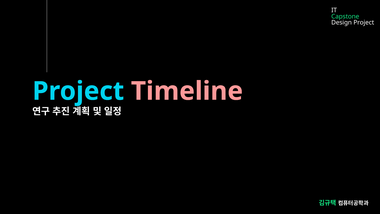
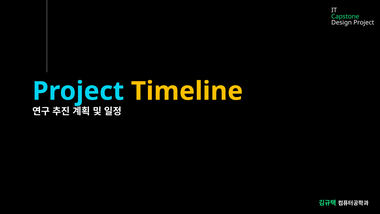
Timeline colour: pink -> yellow (187, 91)
